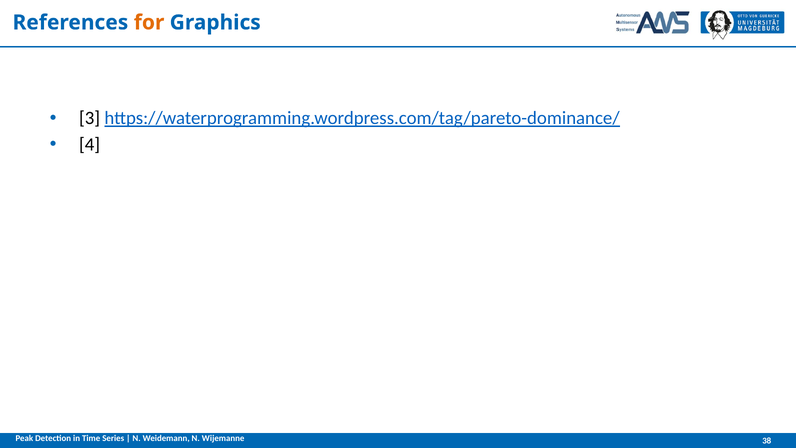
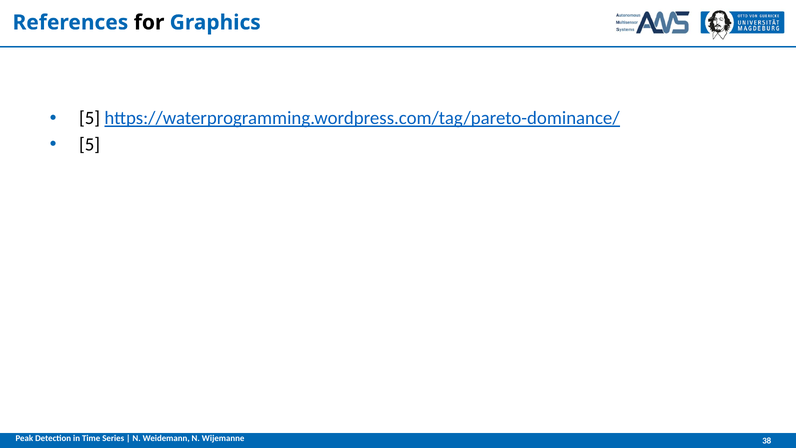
for colour: orange -> black (149, 22)
3: 3 -> 5 (90, 118)
4: 4 -> 5 (90, 144)
